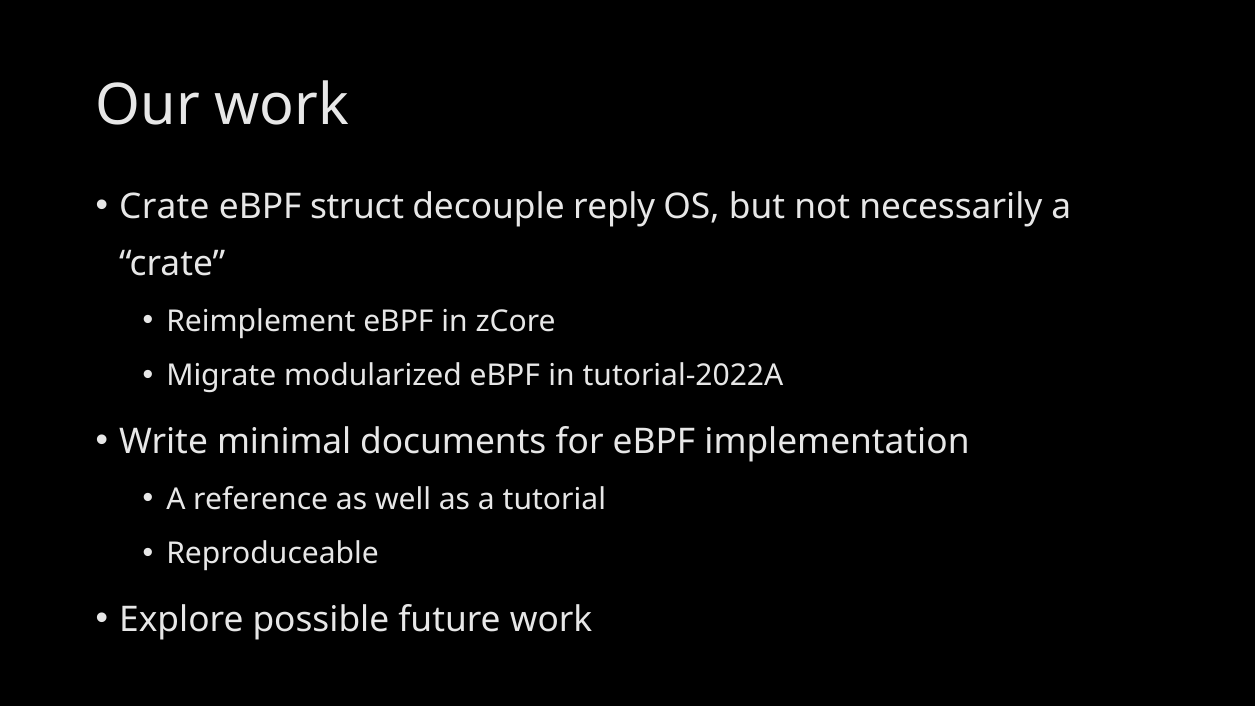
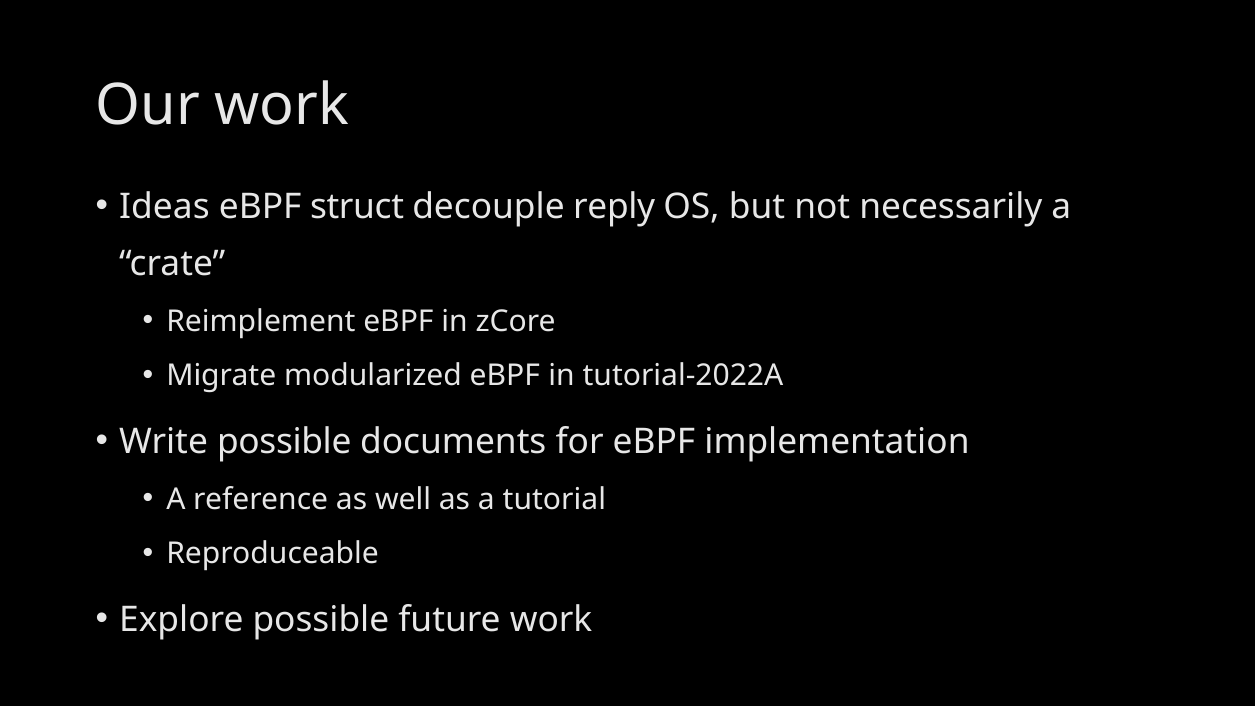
Crate: Crate -> Ideas (164, 207)
Write minimal: minimal -> possible (284, 442)
